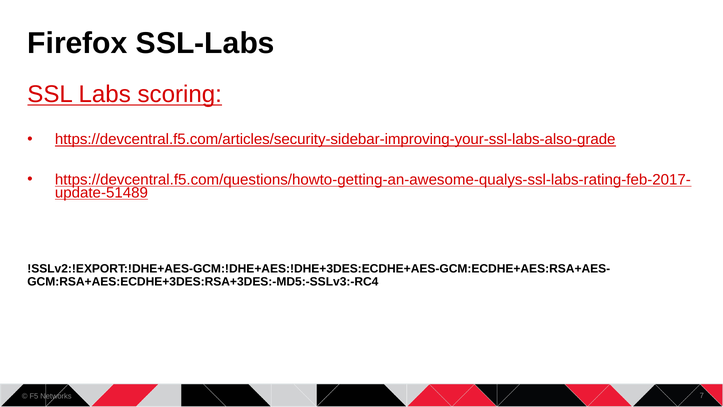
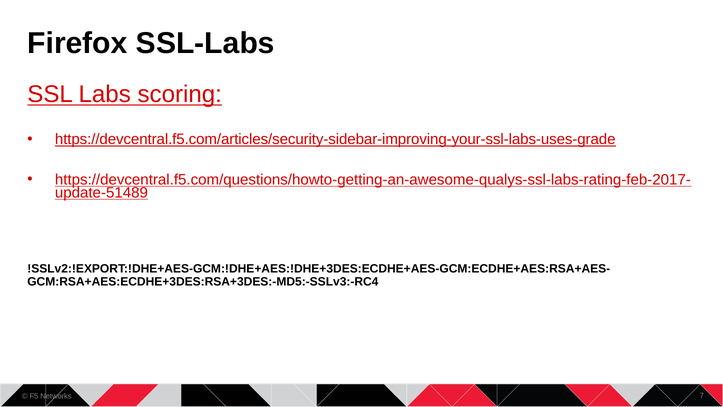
https://devcentral.f5.com/articles/security-sidebar-improving-your-ssl-labs-also-grade: https://devcentral.f5.com/articles/security-sidebar-improving-your-ssl-labs-also-grade -> https://devcentral.f5.com/articles/security-sidebar-improving-your-ssl-labs-uses-grade (335, 139)
